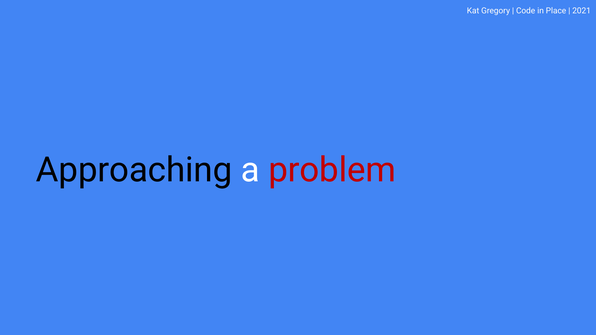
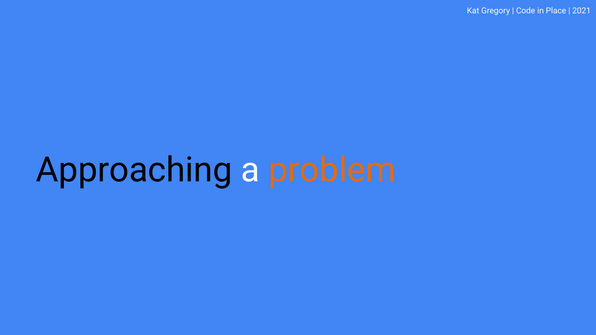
problem colour: red -> orange (332, 170)
